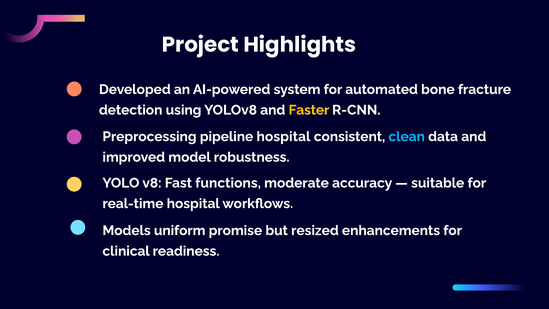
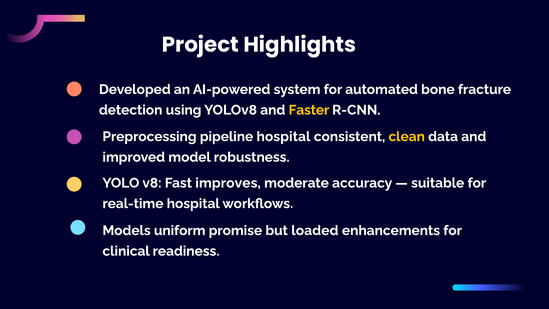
clean colour: light blue -> yellow (407, 137)
functions: functions -> improves (228, 183)
resized: resized -> loaded (315, 230)
